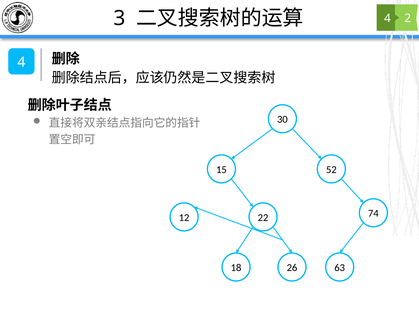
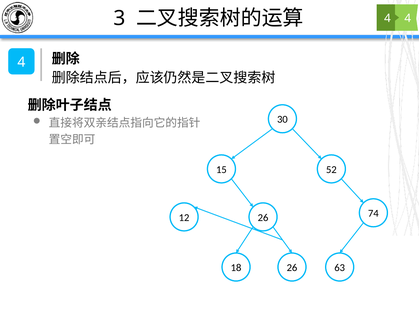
2: 2 -> 4 (408, 18)
12 22: 22 -> 26 (263, 218)
